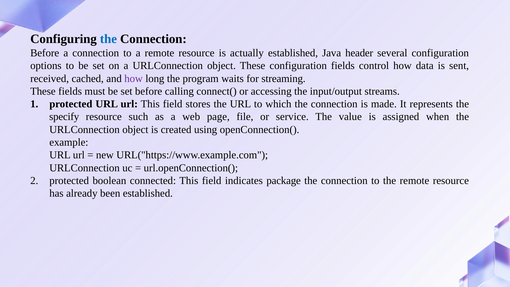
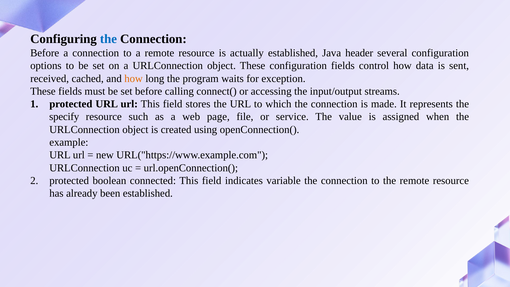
how colour: purple -> orange (134, 78)
streaming: streaming -> exception (283, 78)
package: package -> variable (284, 181)
